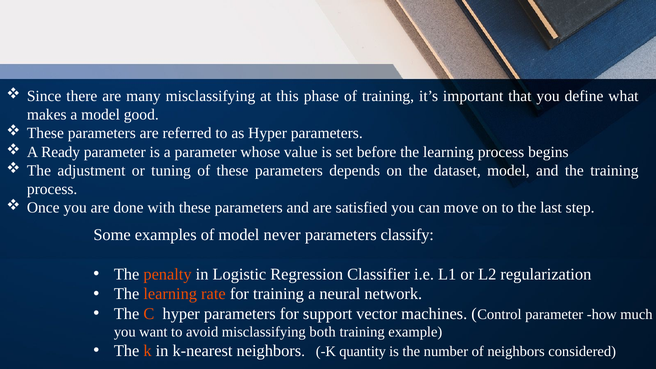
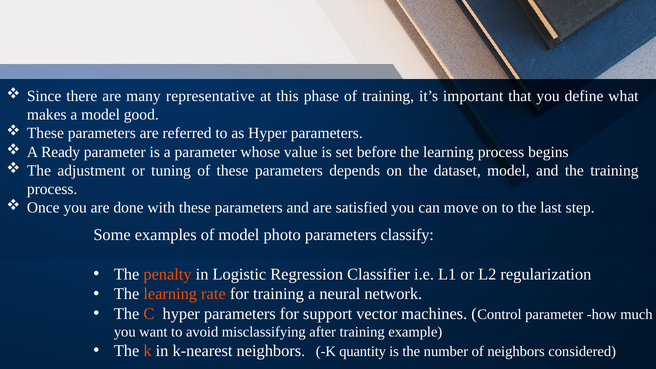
many misclassifying: misclassifying -> representative (210, 96)
never: never -> photo (282, 235)
both: both -> after (323, 332)
